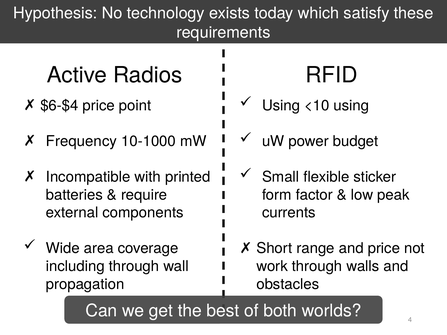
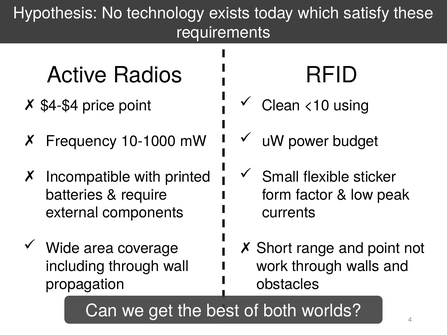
Using: Using -> Clean (281, 106)
$6-$4: $6-$4 -> $4-$4 (59, 106)
and price: price -> point (384, 249)
